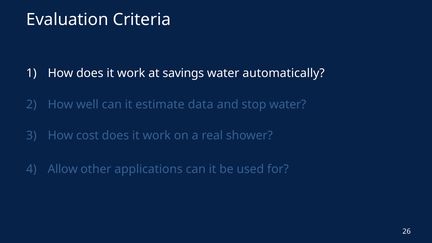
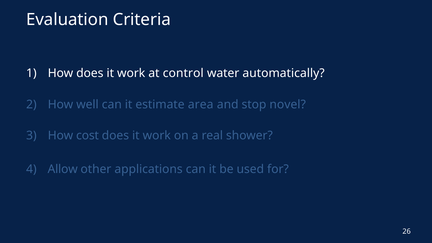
savings: savings -> control (183, 73)
data: data -> area (201, 104)
stop water: water -> novel (288, 104)
